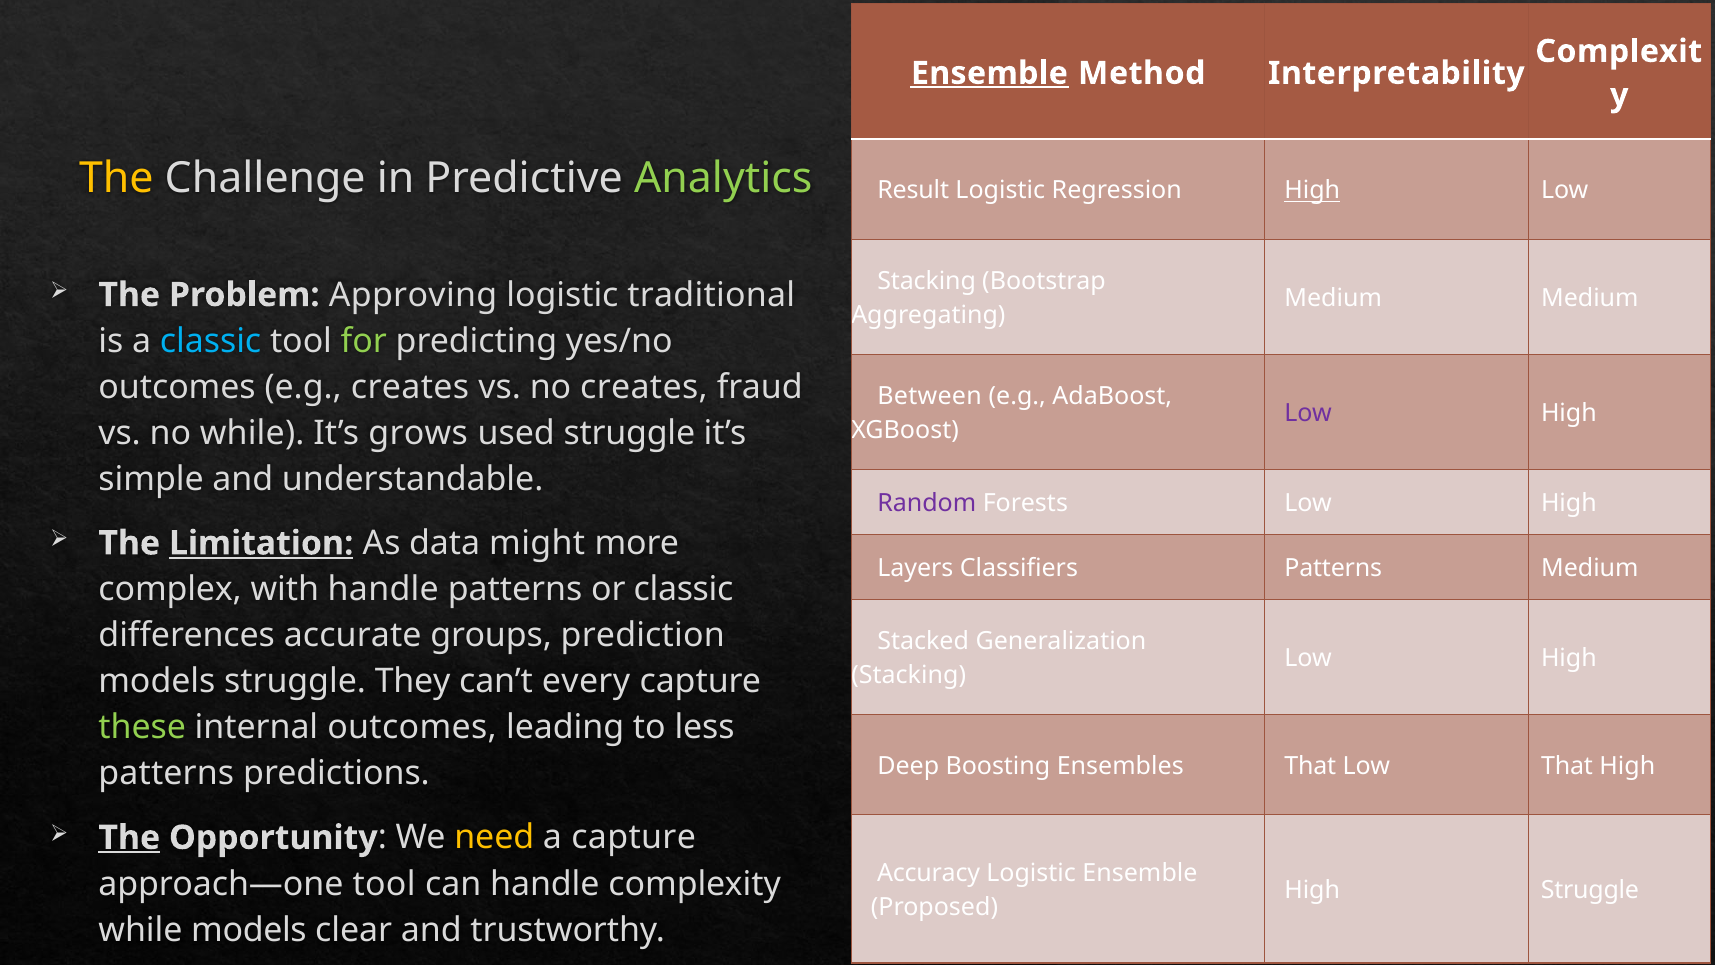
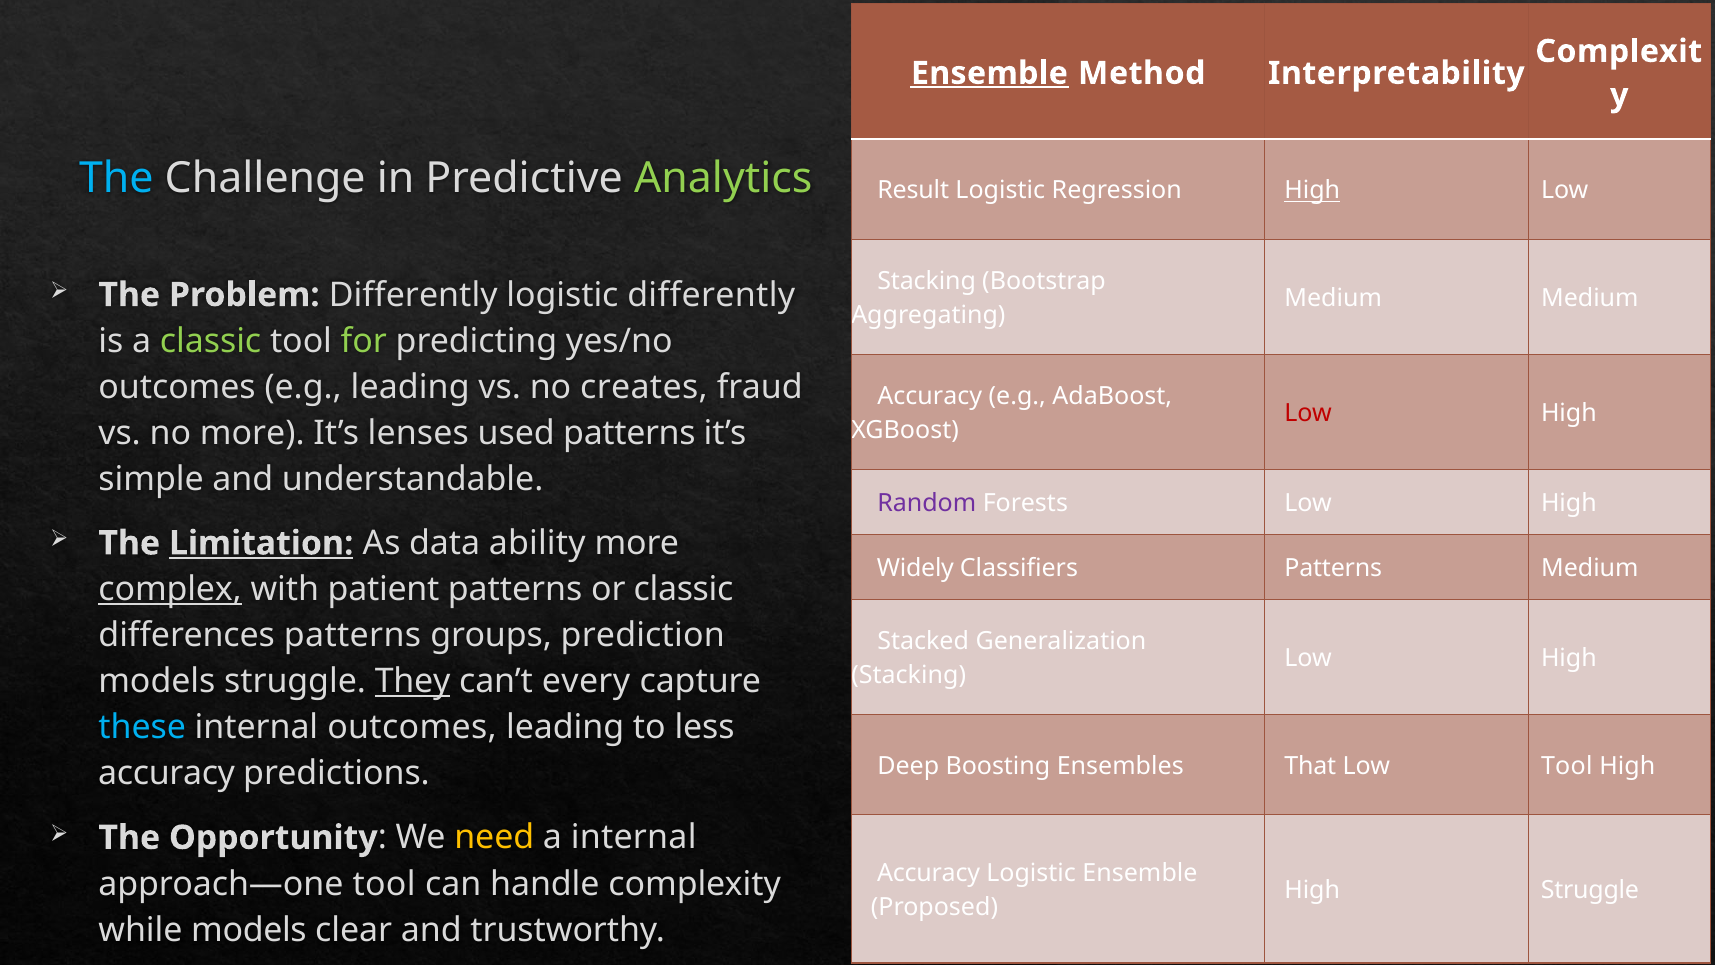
The colour: yellow -> light blue (116, 178)
Problem Approving: Approving -> Differently (413, 295)
logistic traditional: traditional -> differently (711, 295)
classic colour: light blue -> light green (211, 341)
e.g creates: creates -> leading (410, 387)
Between: Between -> Accuracy (930, 396)
Low colour: purple -> red (1308, 413)
no while: while -> more (252, 433)
grows: grows -> lenses (418, 433)
used struggle: struggle -> patterns (629, 433)
might: might -> ability (537, 543)
Layers: Layers -> Widely (915, 568)
complex underline: none -> present (170, 589)
with handle: handle -> patient (384, 589)
differences accurate: accurate -> patterns (353, 635)
They underline: none -> present (413, 681)
these colour: light green -> light blue (142, 727)
Low That: That -> Tool (1567, 766)
patterns: patterns -> accuracy (167, 774)
The underline: present -> none (129, 837)
a capture: capture -> internal (634, 837)
